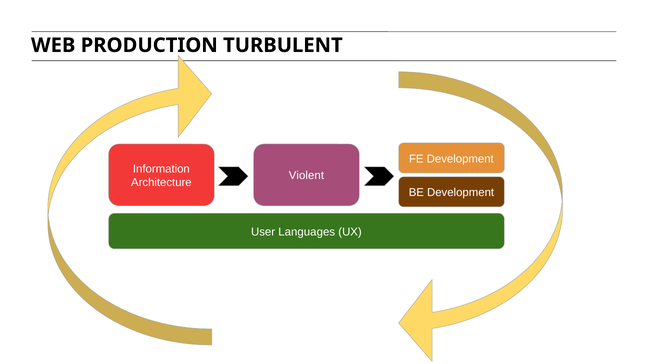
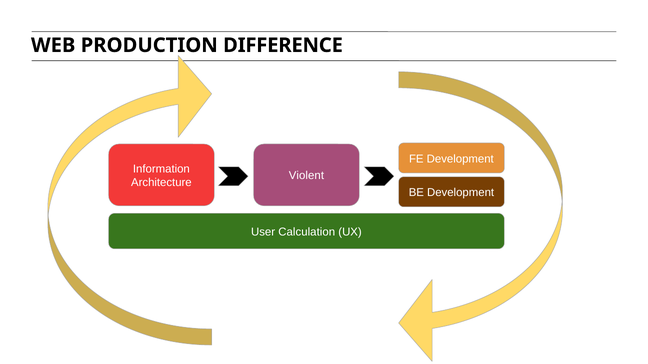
TURBULENT: TURBULENT -> DIFFERENCE (283, 45)
Languages: Languages -> Calculation (307, 232)
